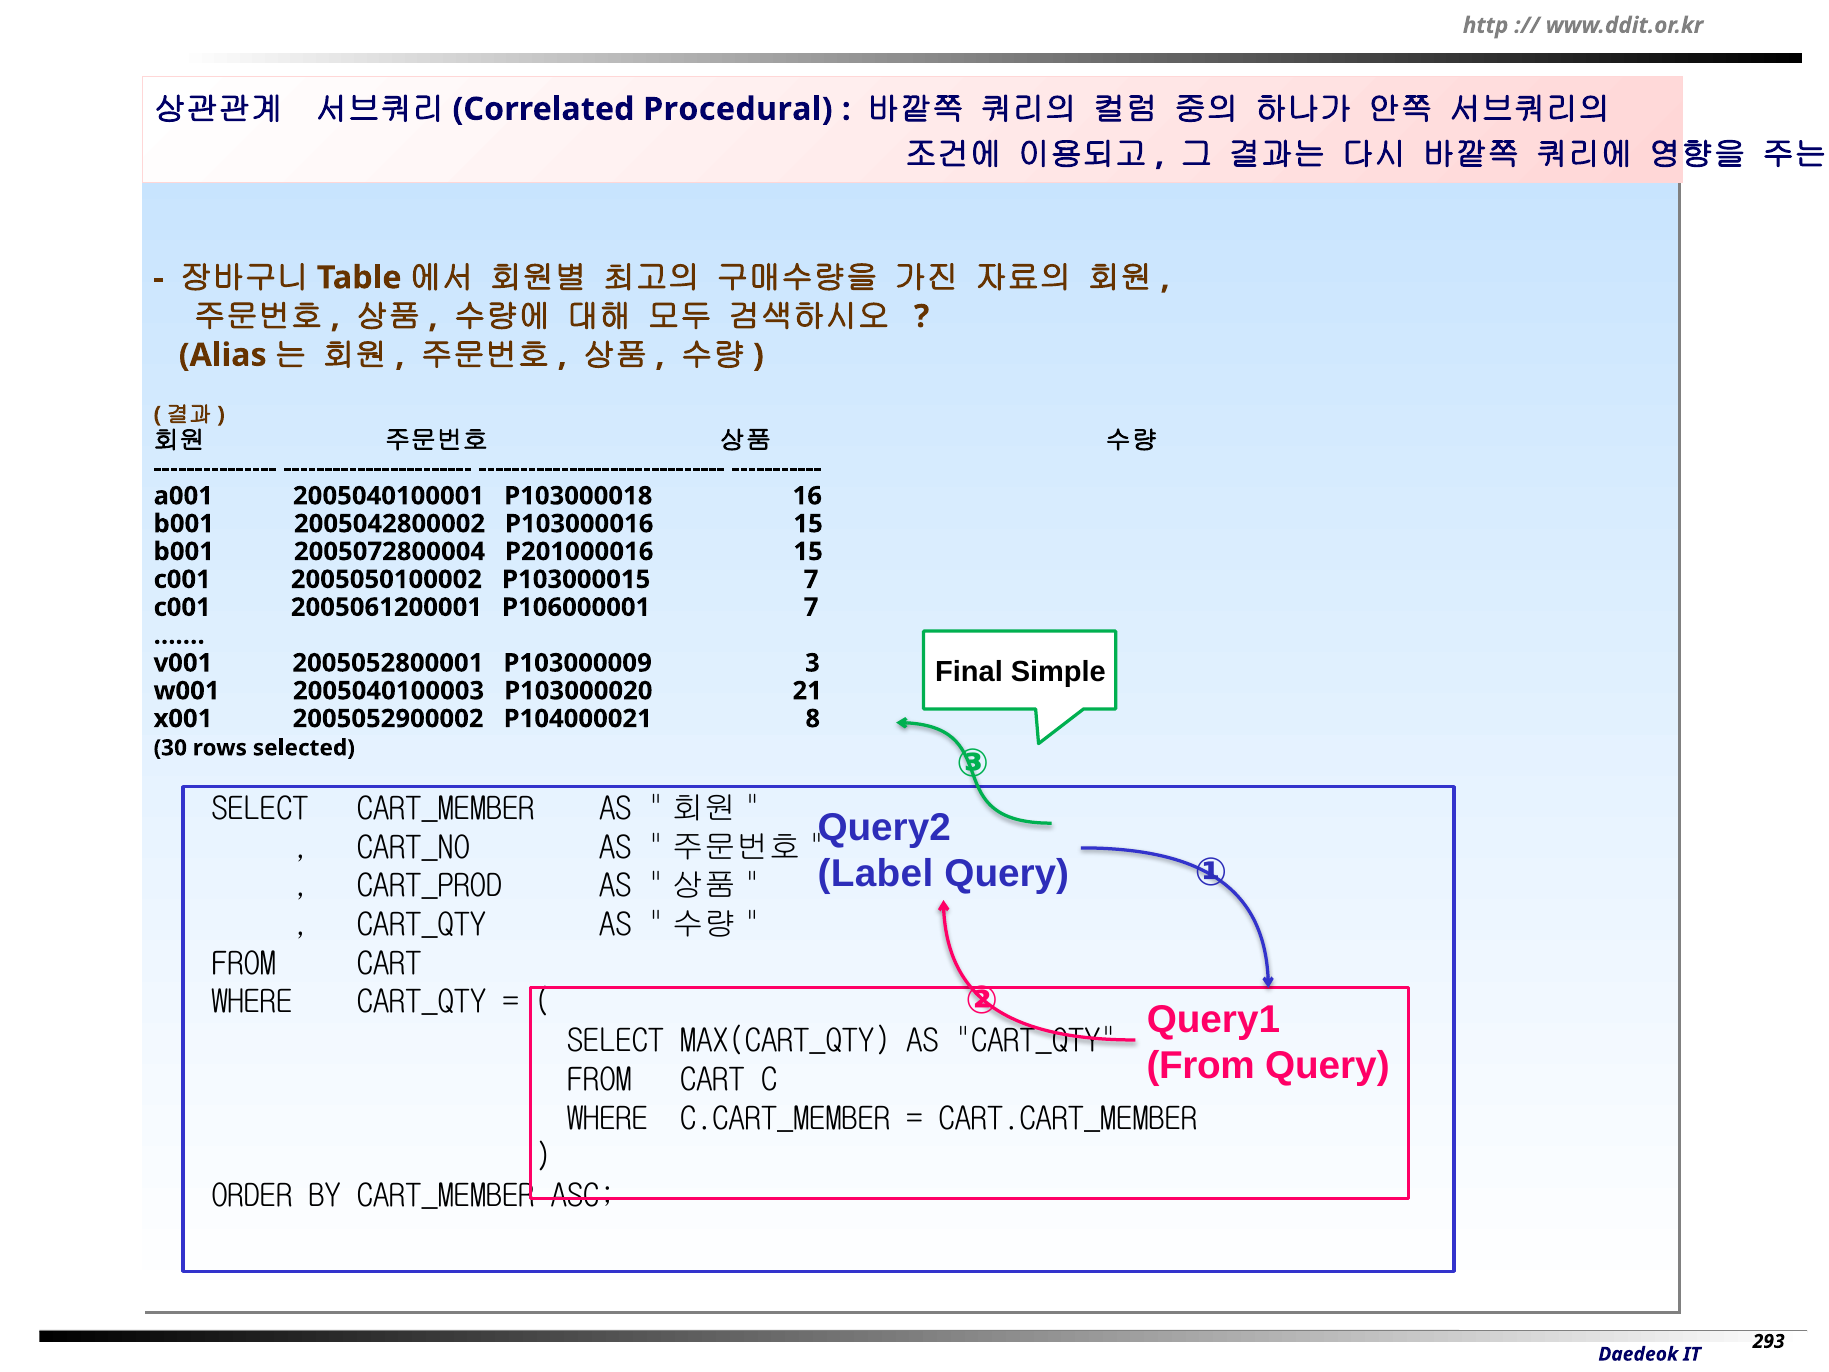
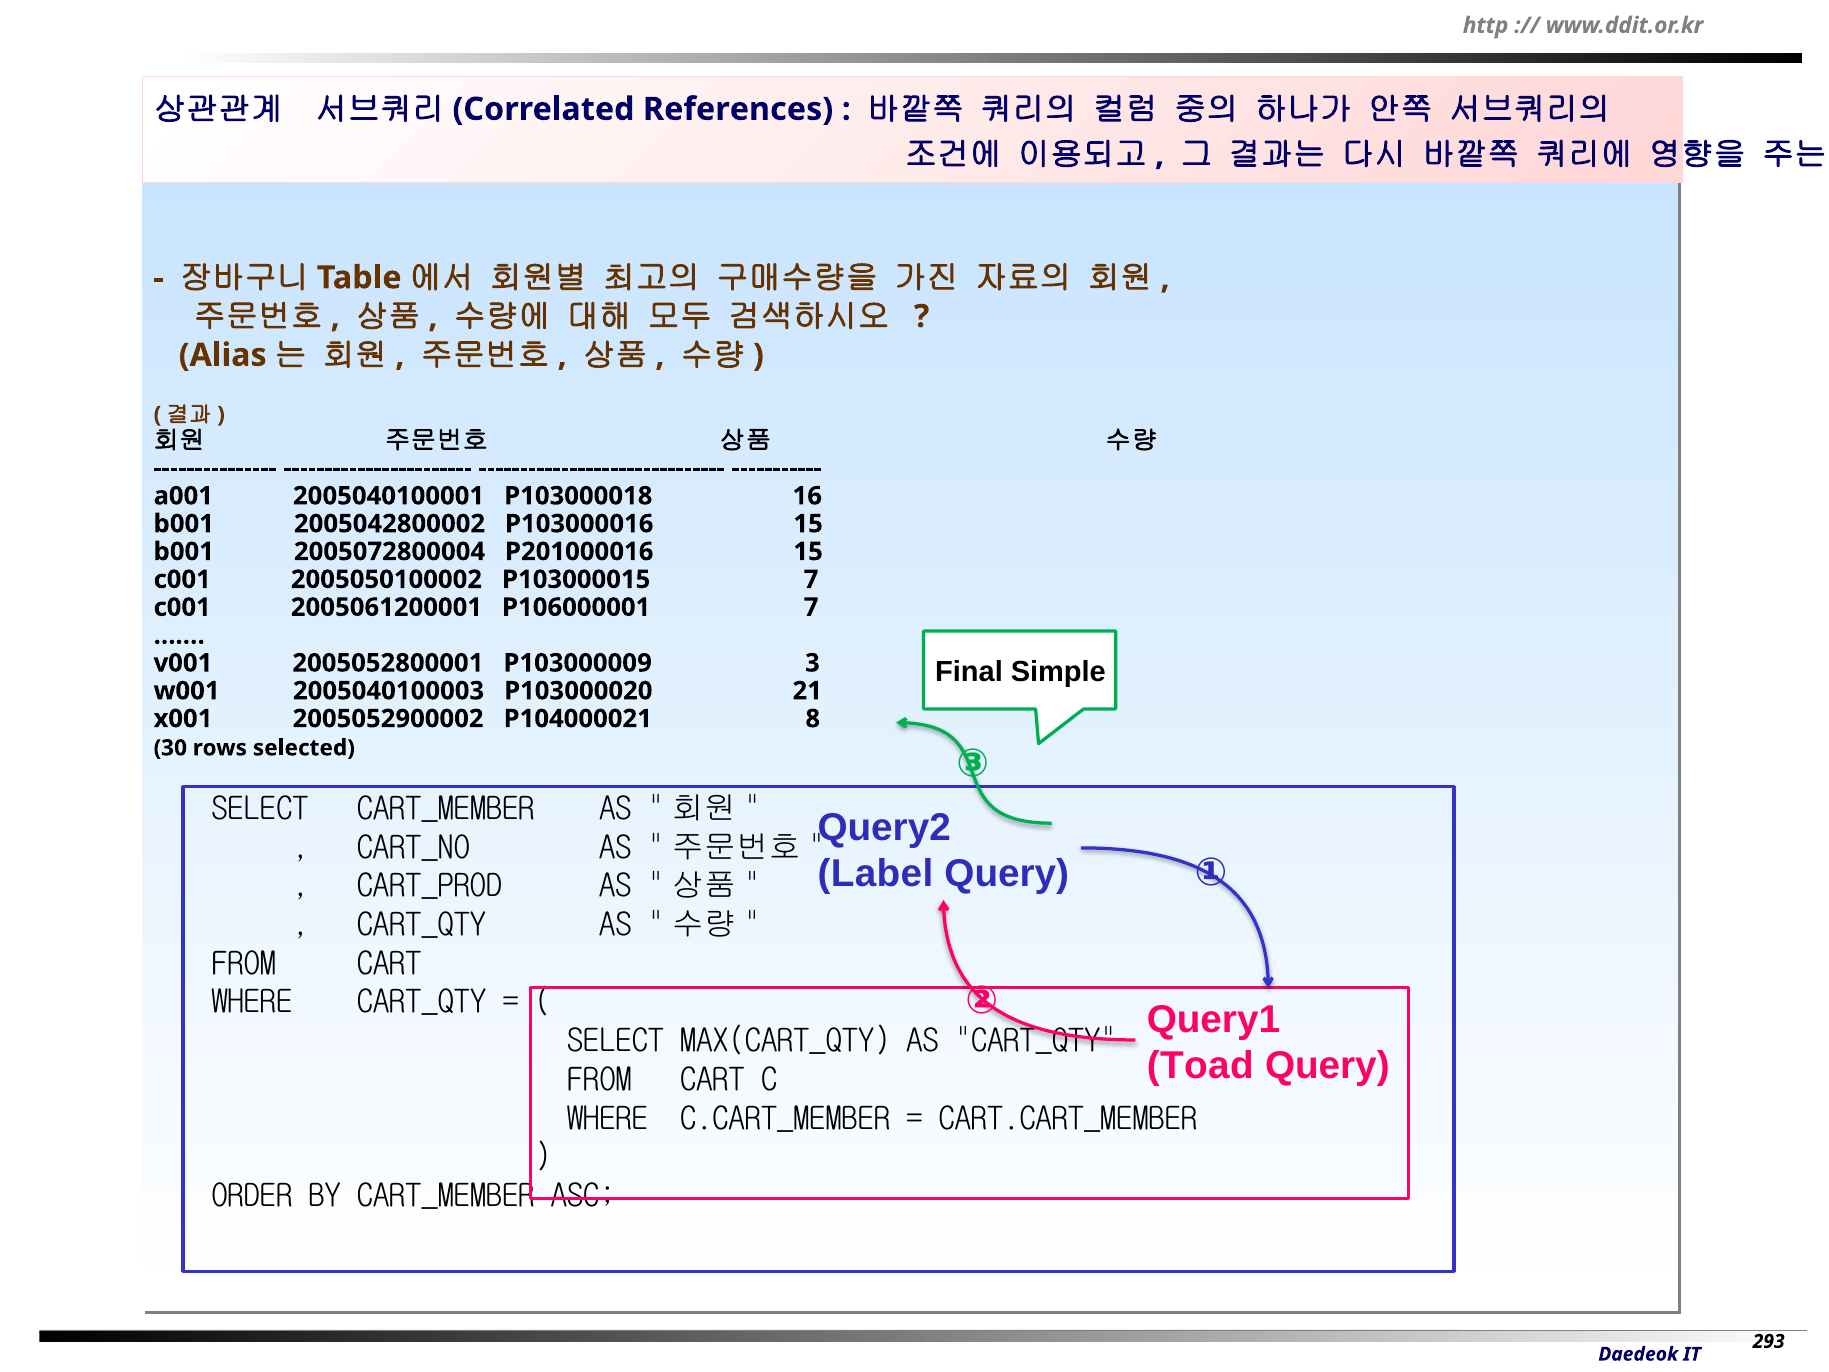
Procedural: Procedural -> References (738, 109)
From: From -> Toad (1200, 1066)
